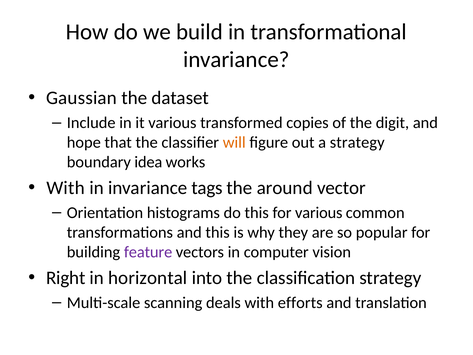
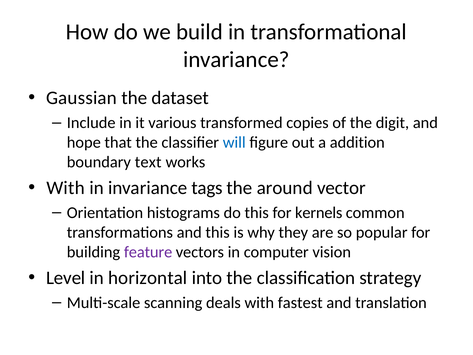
will colour: orange -> blue (234, 142)
a strategy: strategy -> addition (357, 142)
idea: idea -> text (148, 162)
for various: various -> kernels (319, 213)
Right: Right -> Level (66, 278)
efforts: efforts -> fastest (300, 302)
